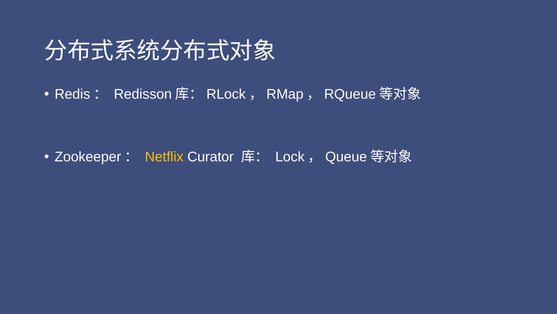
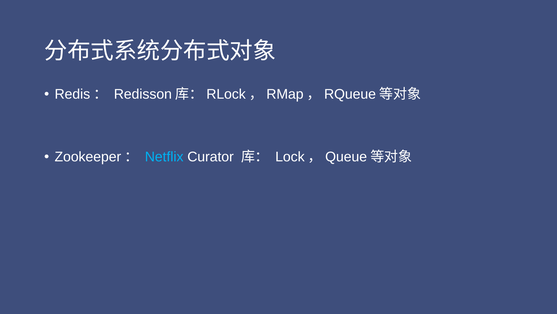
Netflix colour: yellow -> light blue (164, 157)
